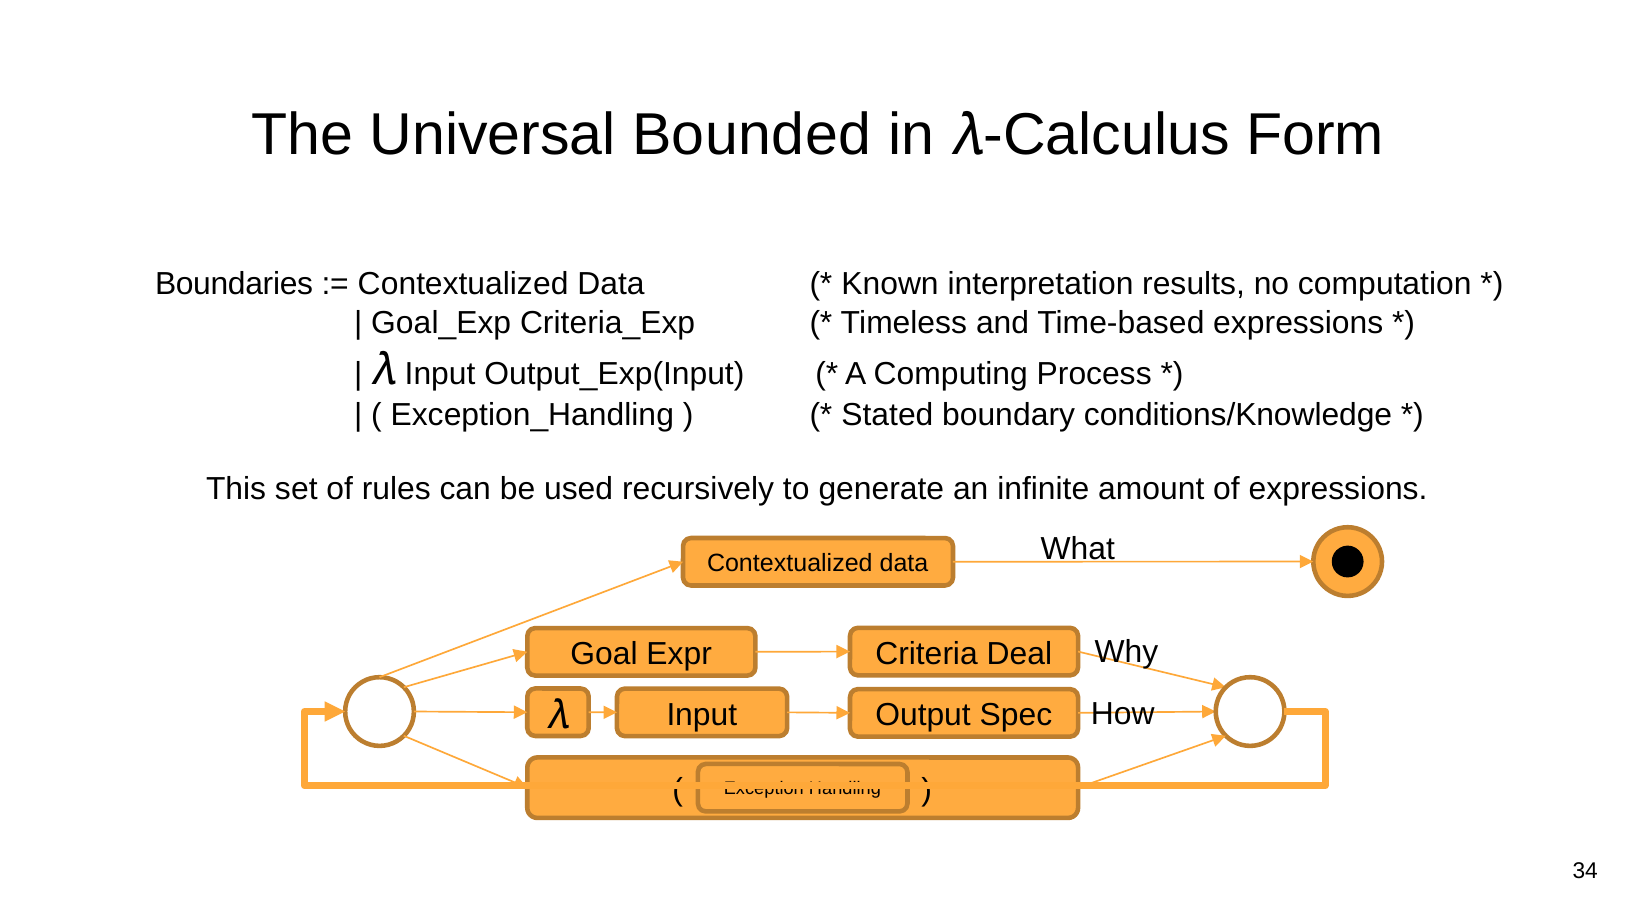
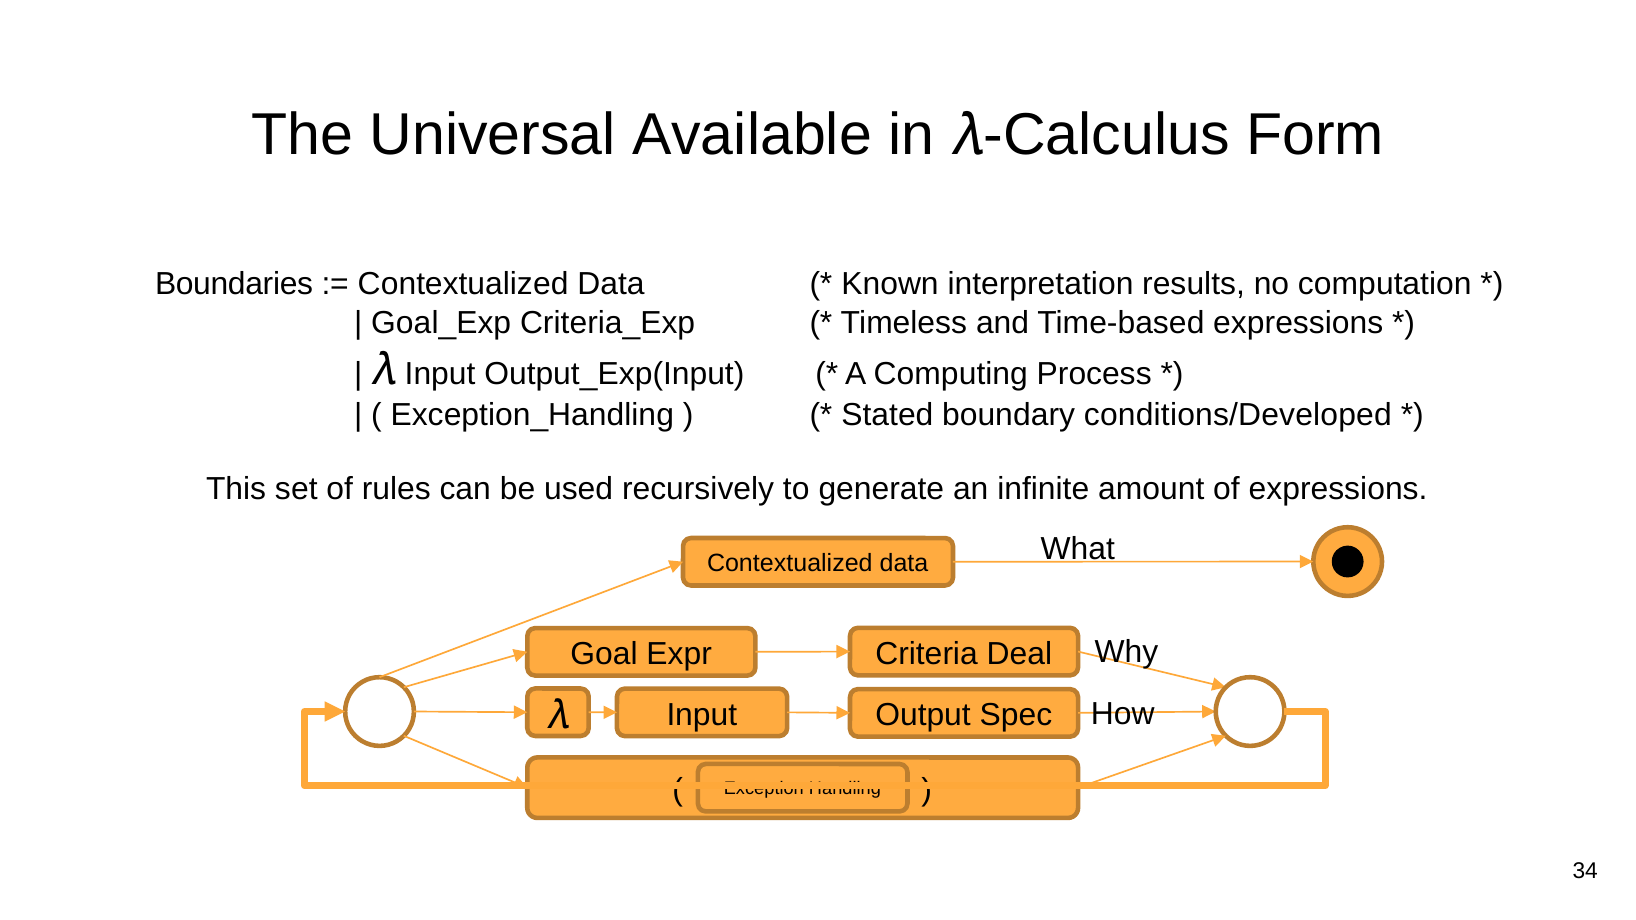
Bounded: Bounded -> Available (752, 136)
conditions/Knowledge: conditions/Knowledge -> conditions/Developed (1238, 415)
